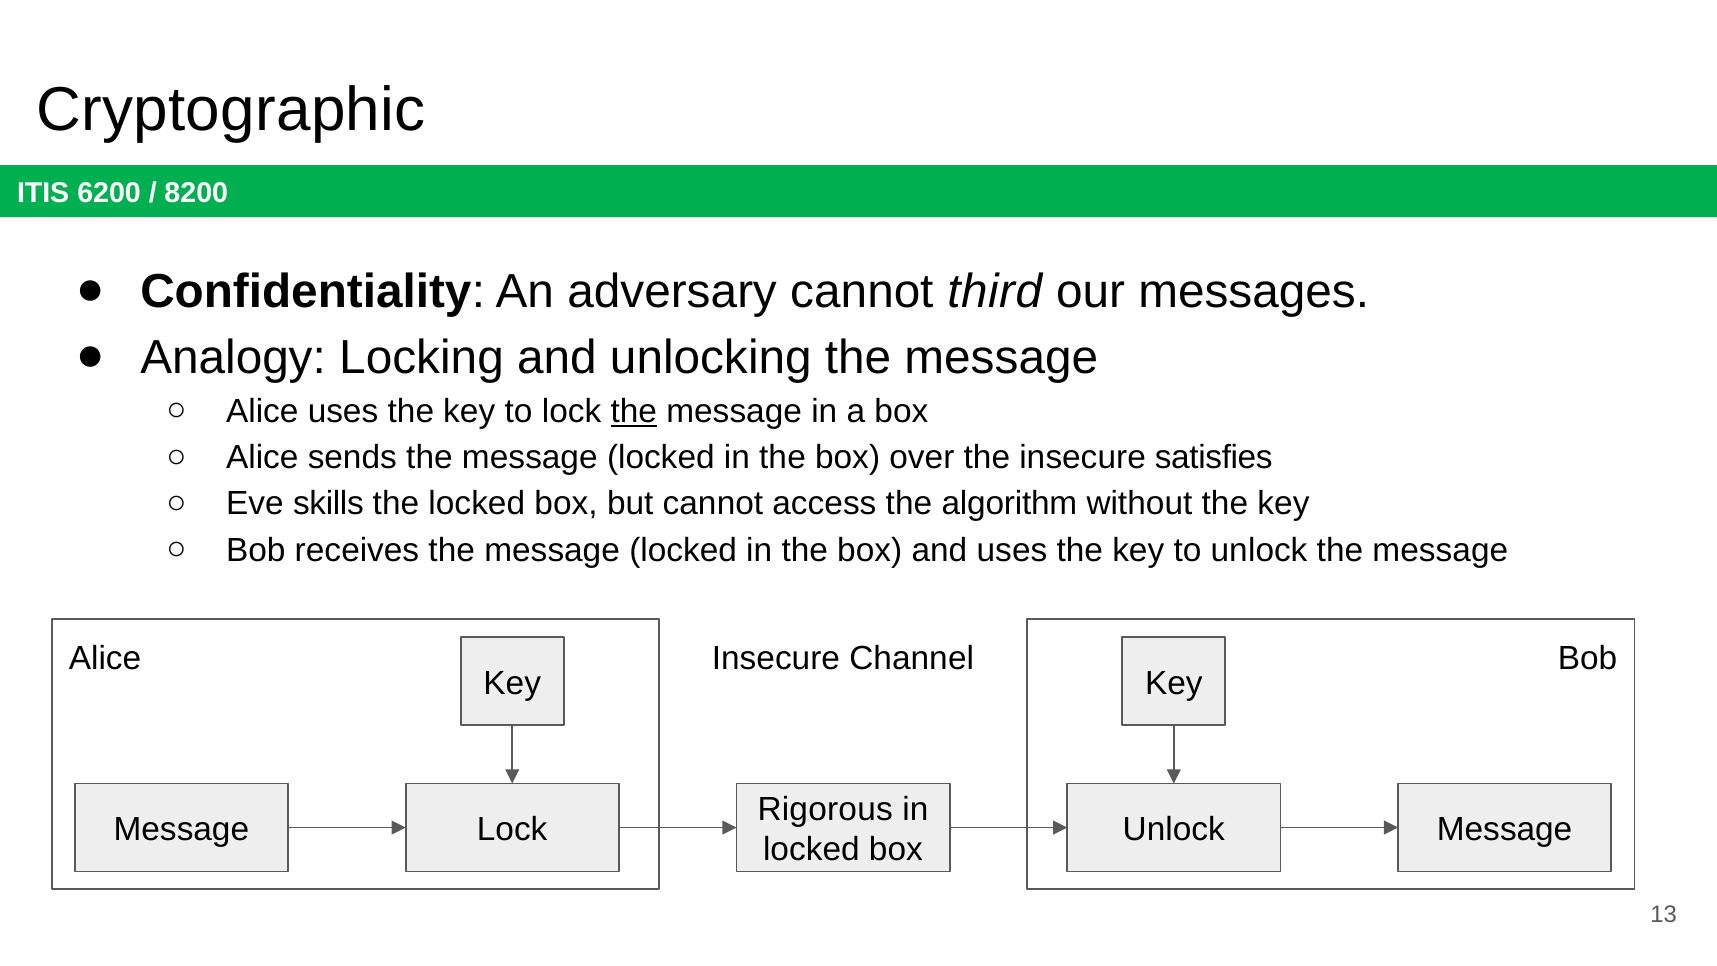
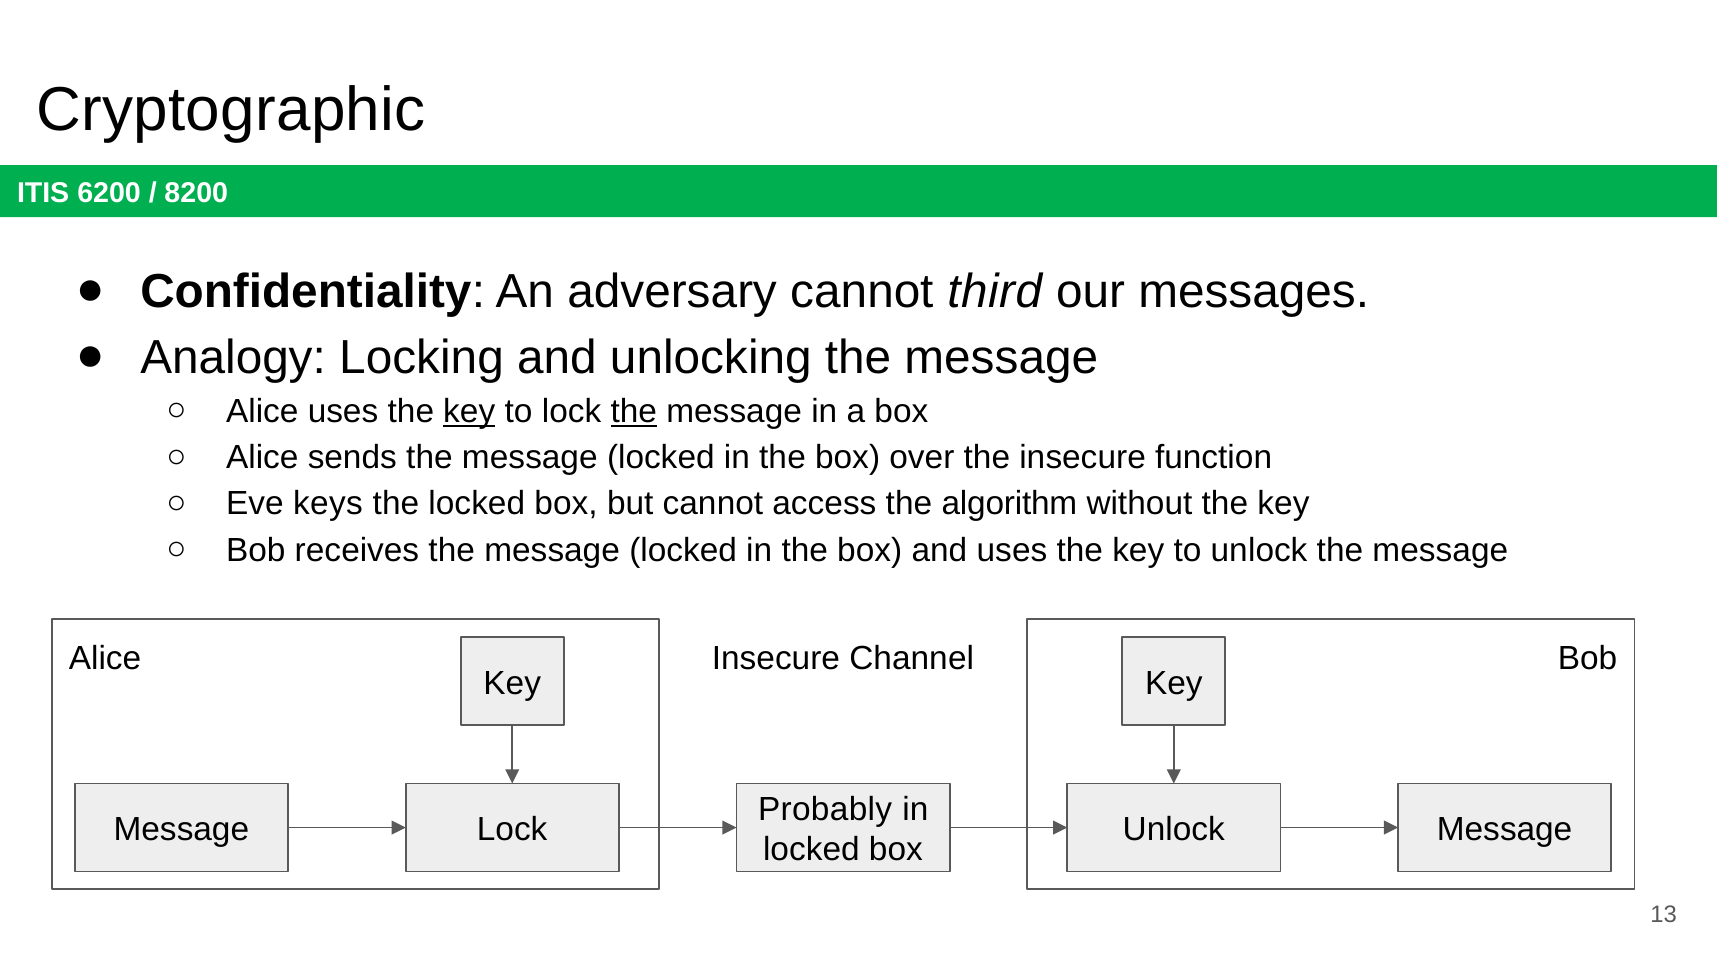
key underline: none -> present (469, 412)
satisfies: satisfies -> function (1214, 458)
skills: skills -> keys (328, 504)
Rigorous: Rigorous -> Probably (825, 810)
